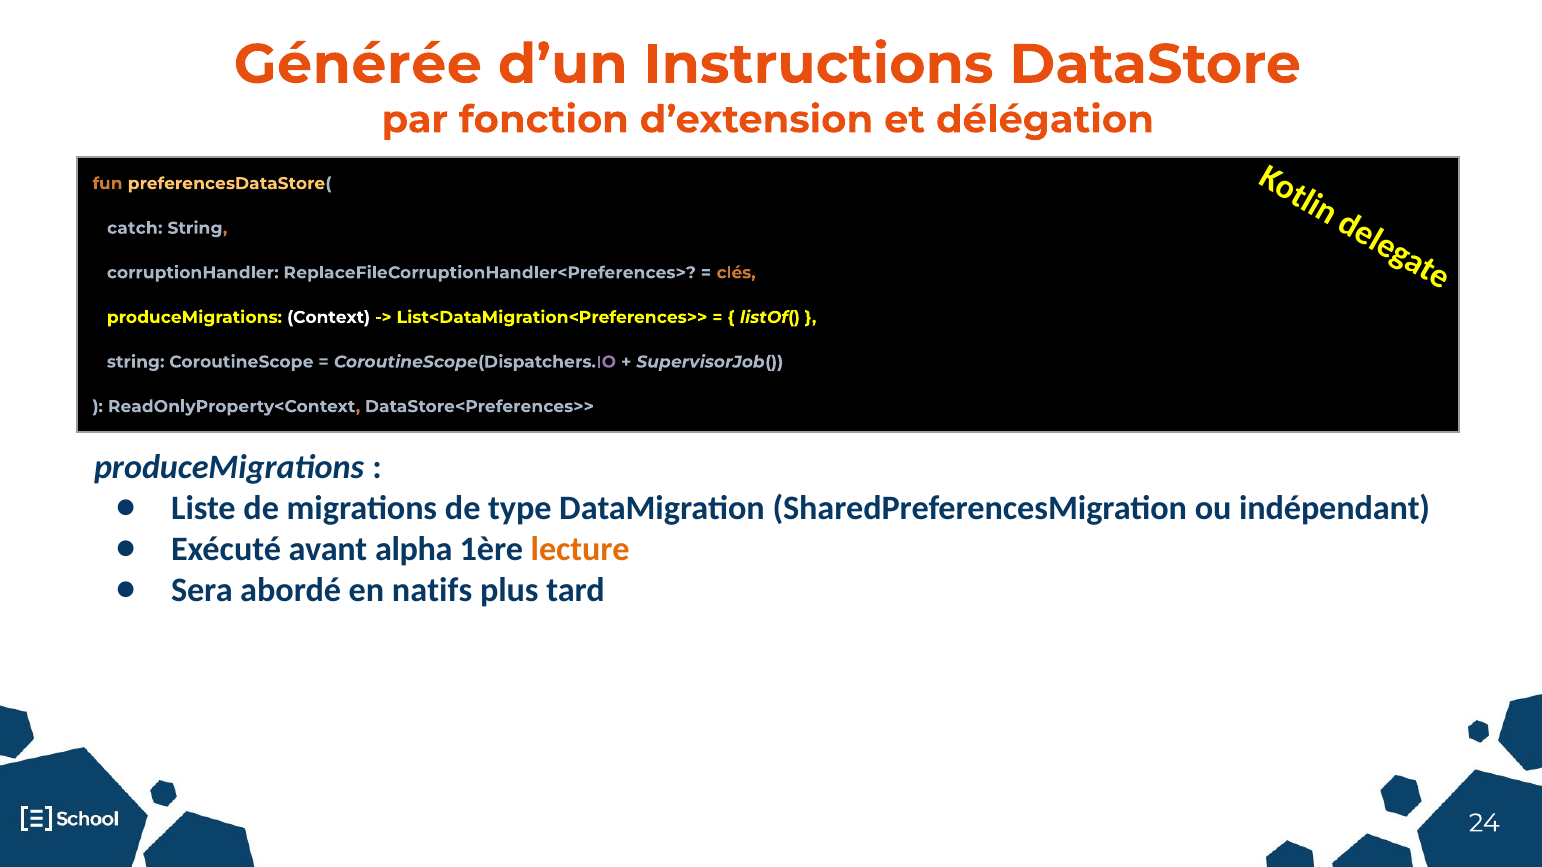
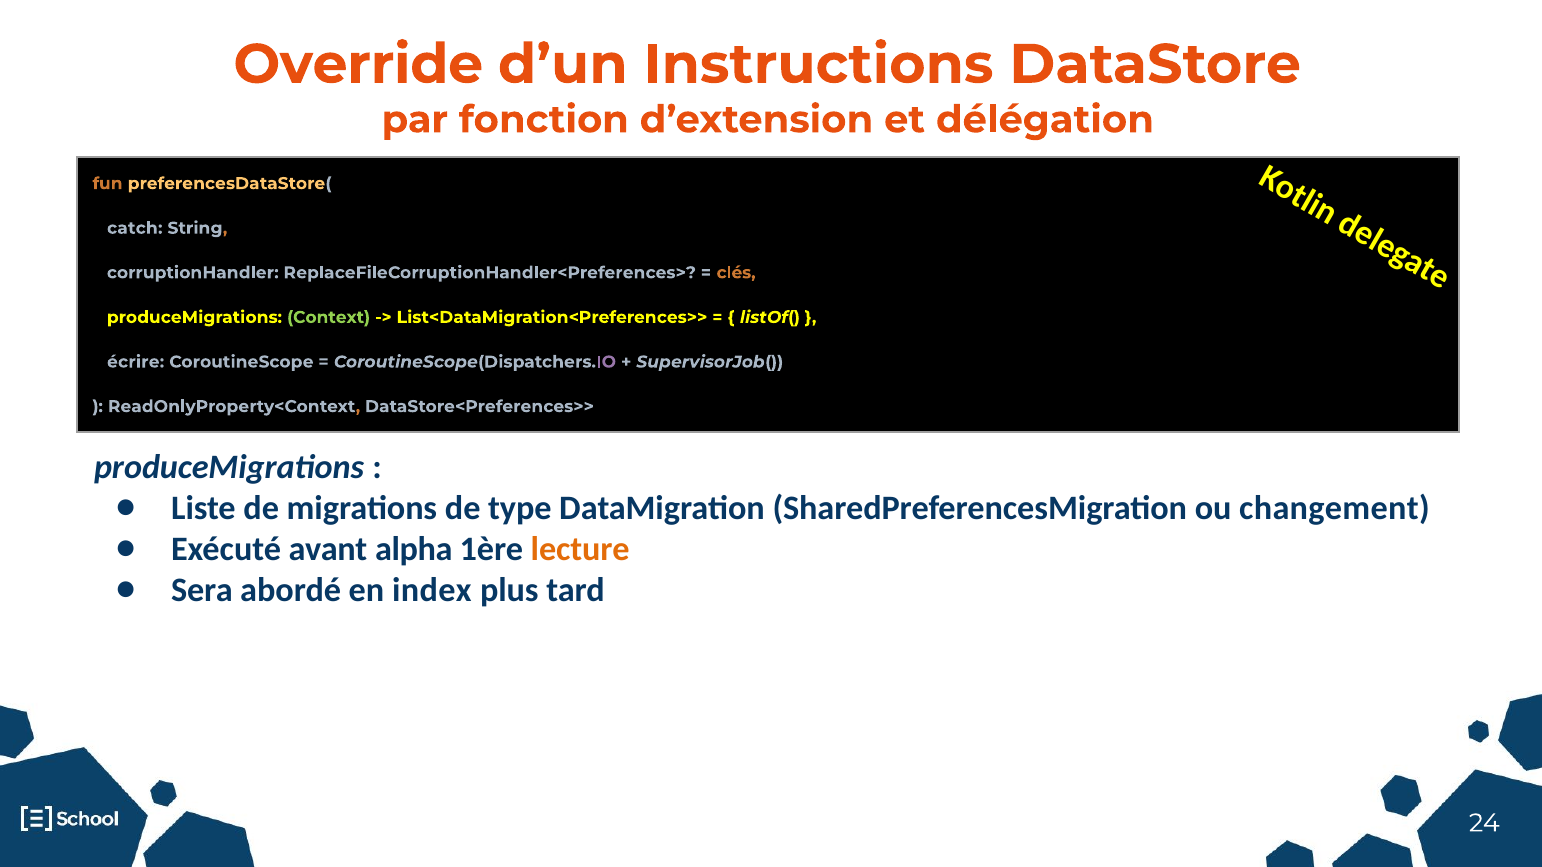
Générée: Générée -> Override (358, 64)
Context colour: white -> light green (329, 317)
string: string -> écrire (136, 362)
indépendant: indépendant -> changement (1334, 509)
natifs: natifs -> index (432, 591)
